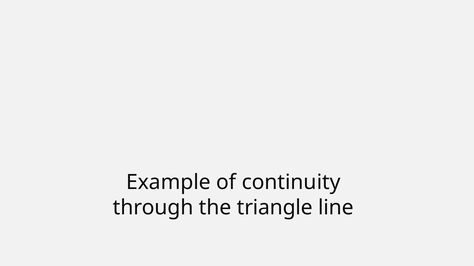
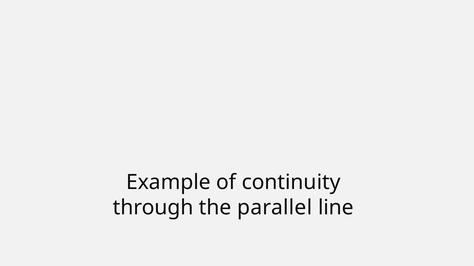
triangle: triangle -> parallel (275, 208)
